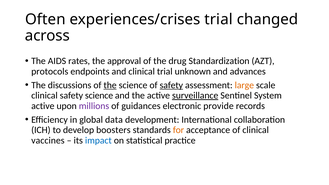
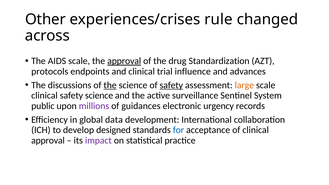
Often: Often -> Other (45, 19)
experiences/crises trial: trial -> rule (219, 19)
AIDS rates: rates -> scale (79, 61)
approval underline: none -> present (124, 61)
unknown: unknown -> influence (193, 71)
surveillance underline: present -> none (195, 96)
active: active -> public (43, 106)
provide: provide -> urgency (219, 106)
boosters: boosters -> designed (113, 130)
for colour: orange -> blue (178, 130)
vaccines: vaccines -> approval (48, 140)
impact colour: blue -> purple (98, 140)
